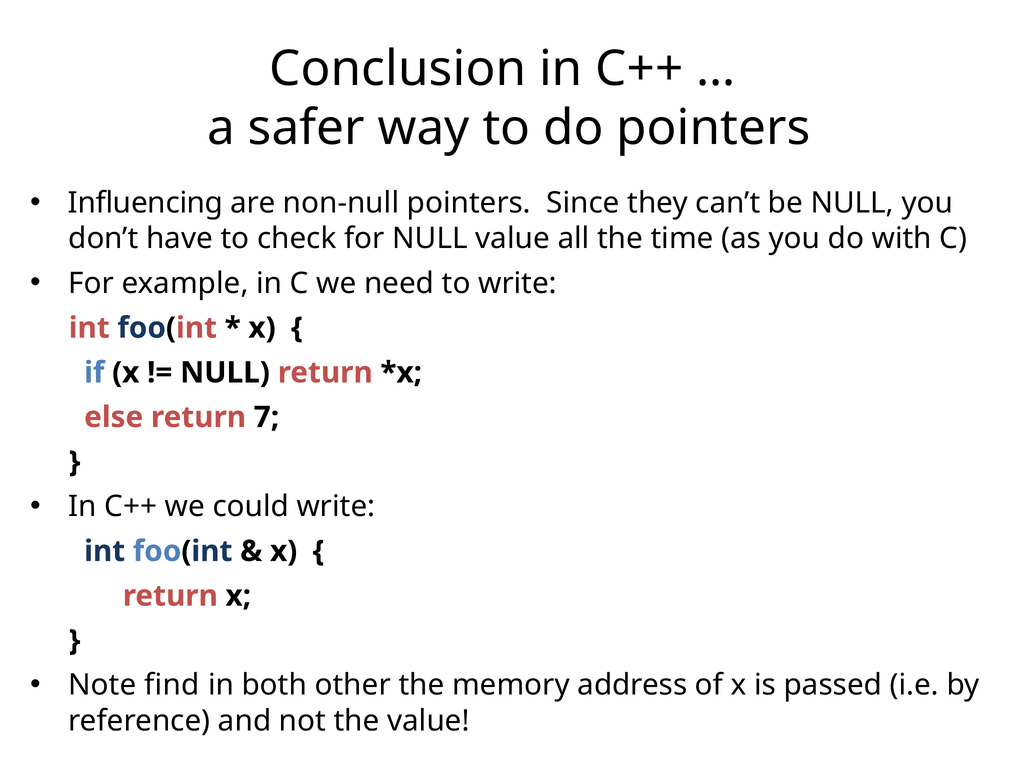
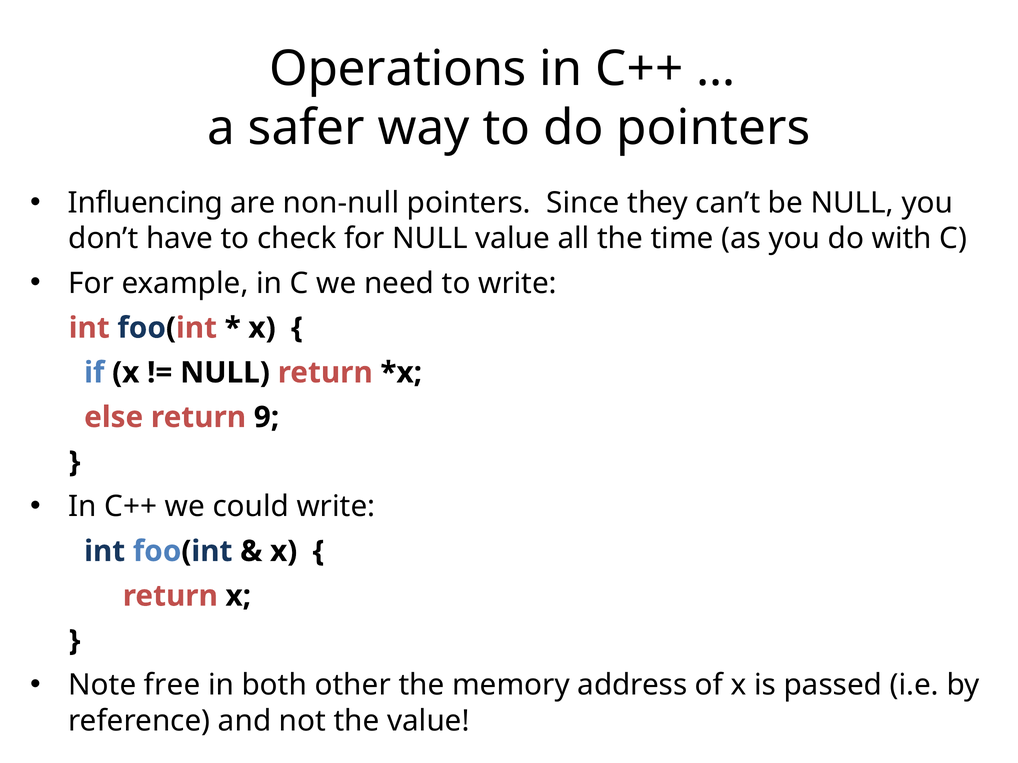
Conclusion: Conclusion -> Operations (398, 69)
7: 7 -> 9 (266, 418)
find: find -> free (172, 686)
